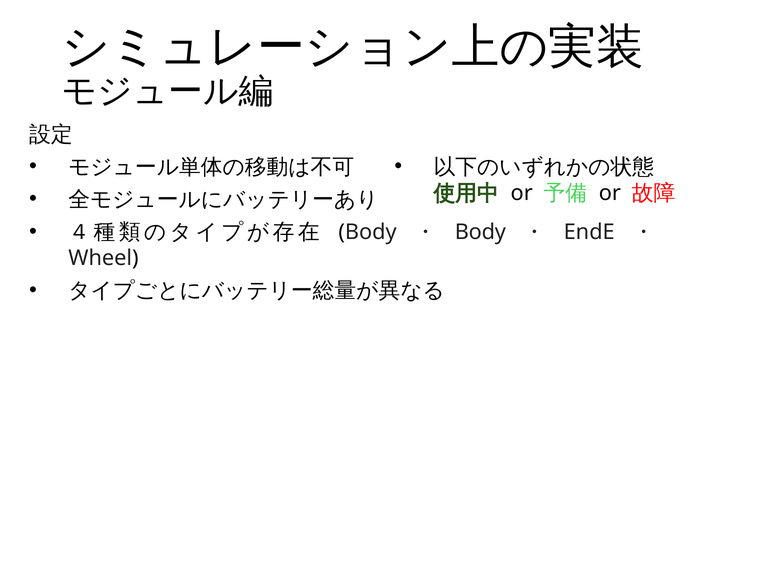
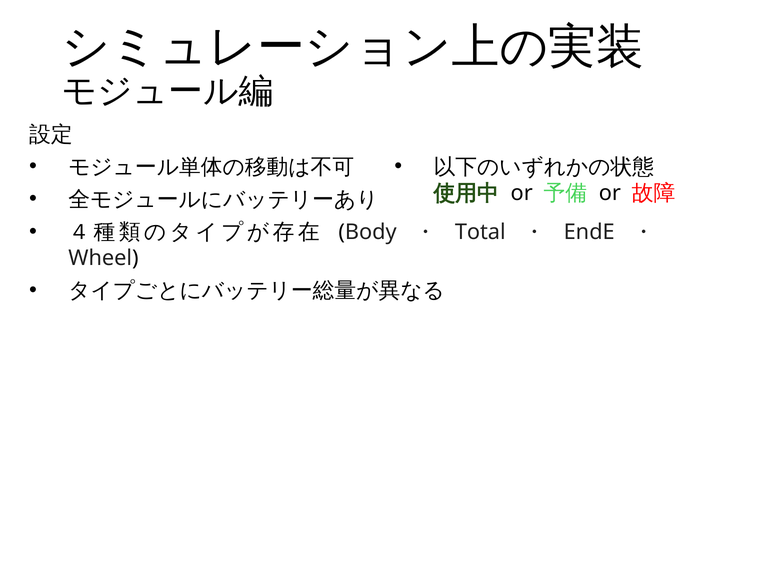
Body: Body -> Total (480, 232)
